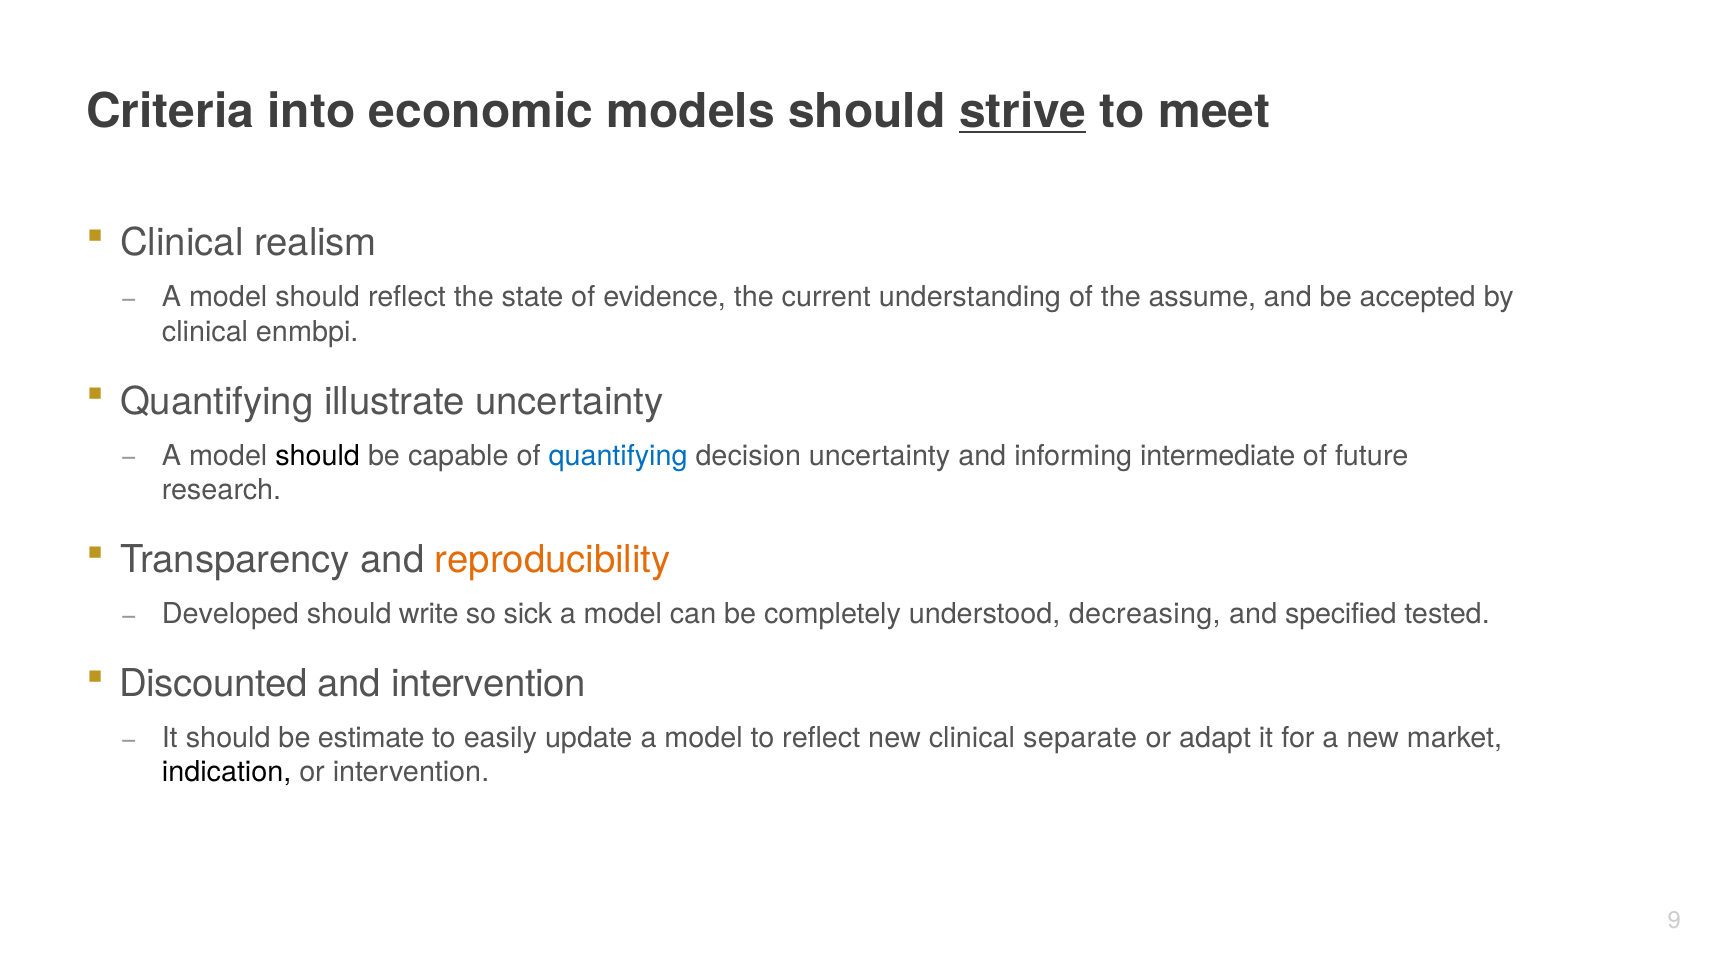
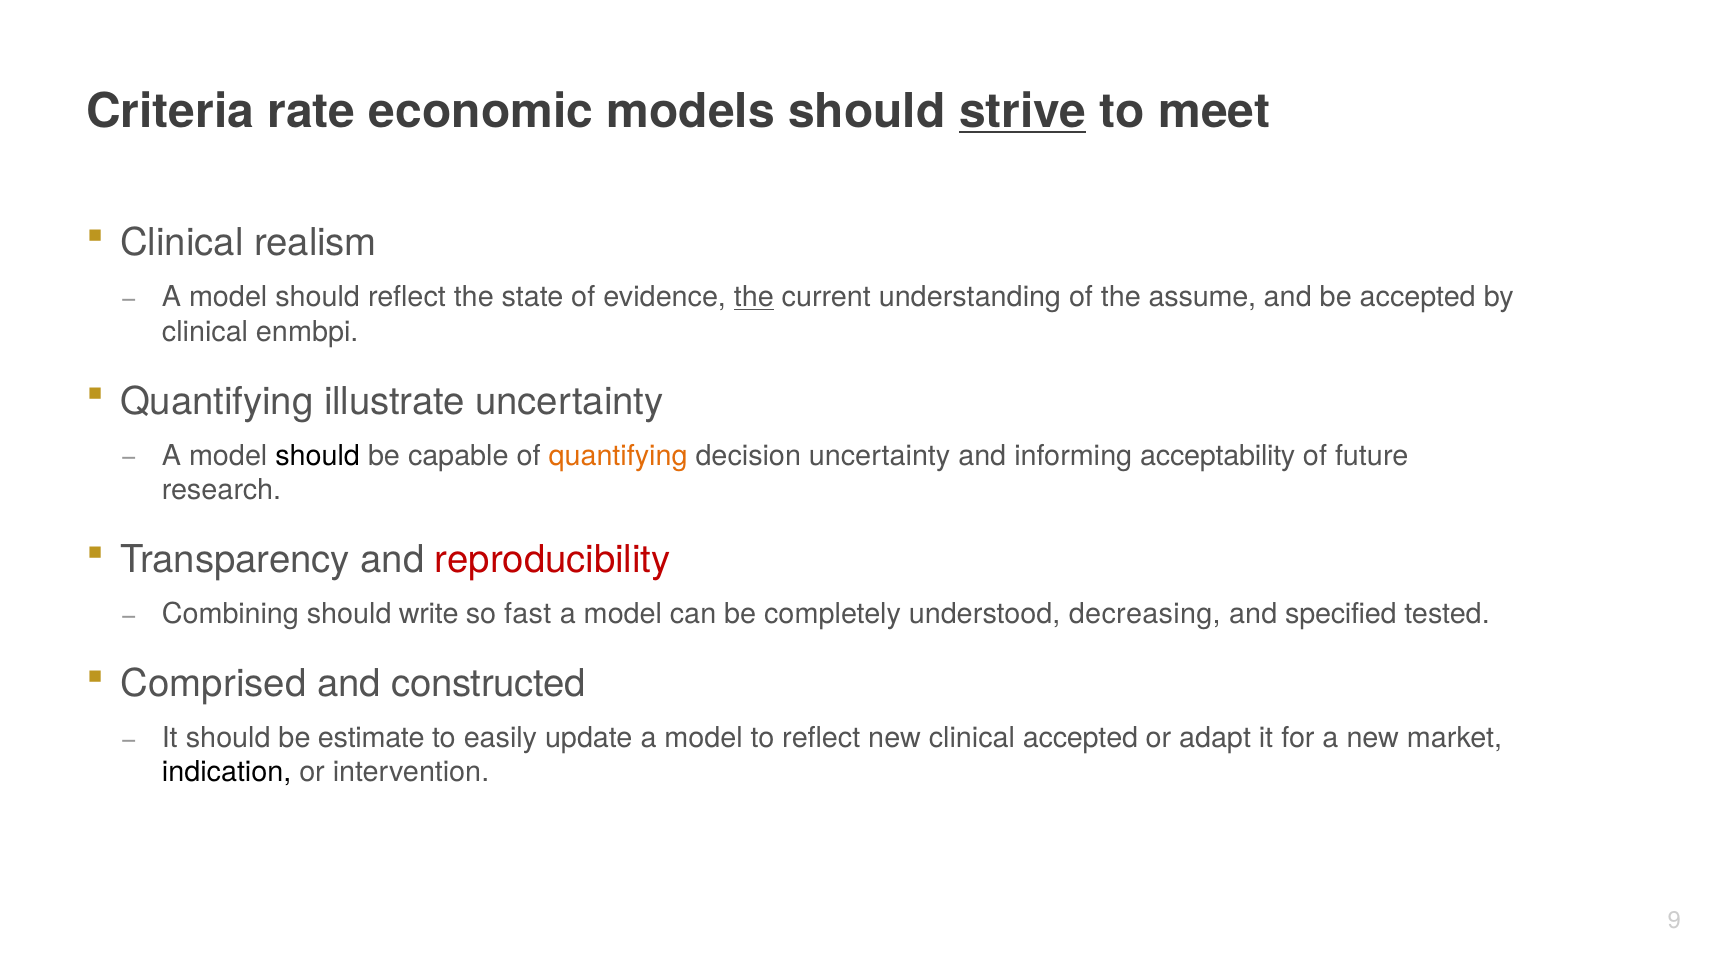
into: into -> rate (312, 111)
the underline: none -> present (754, 297)
quantifying colour: blue -> orange (618, 456)
intermediate: intermediate -> acceptability (1218, 456)
reproducibility colour: orange -> red (553, 560)
Developed: Developed -> Combining (230, 614)
sick: sick -> fast (528, 614)
Discounted: Discounted -> Comprised (214, 684)
and intervention: intervention -> constructed (489, 684)
clinical separate: separate -> accepted (1080, 738)
